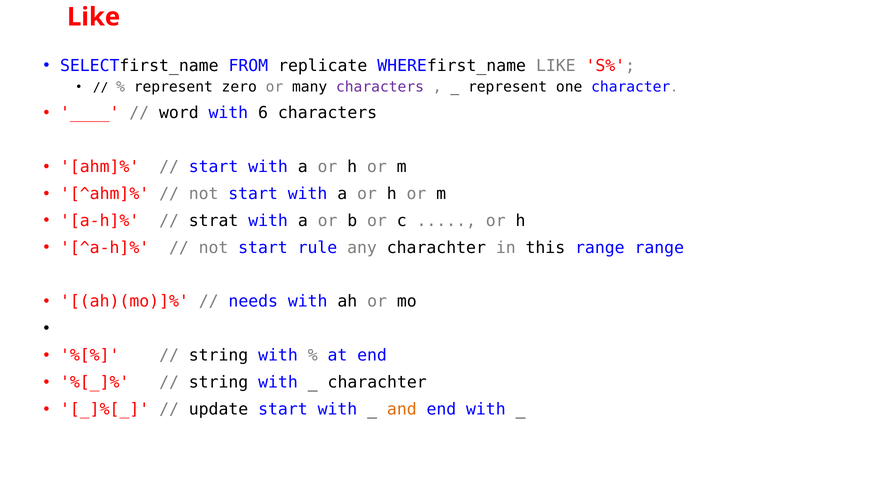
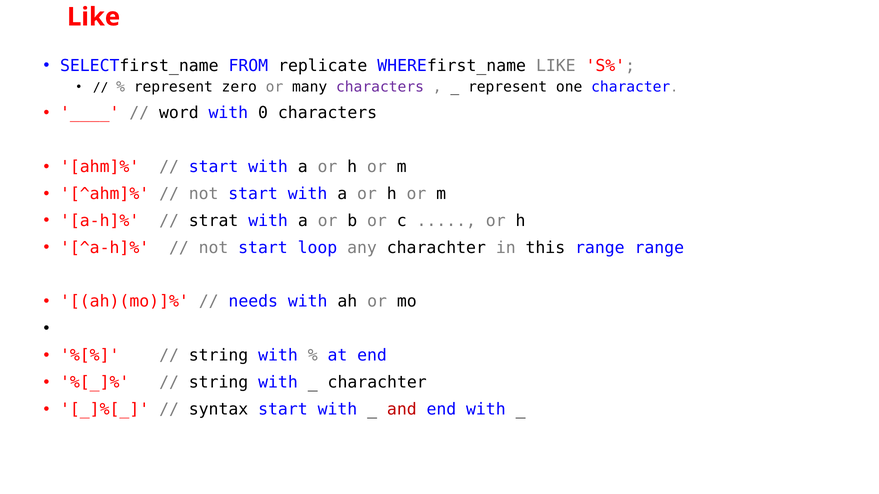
6: 6 -> 0 (263, 113)
rule: rule -> loop (317, 248)
update: update -> syntax (219, 410)
and colour: orange -> red (402, 410)
